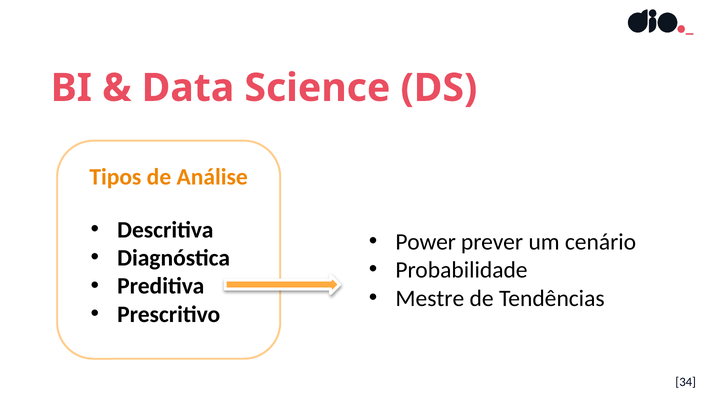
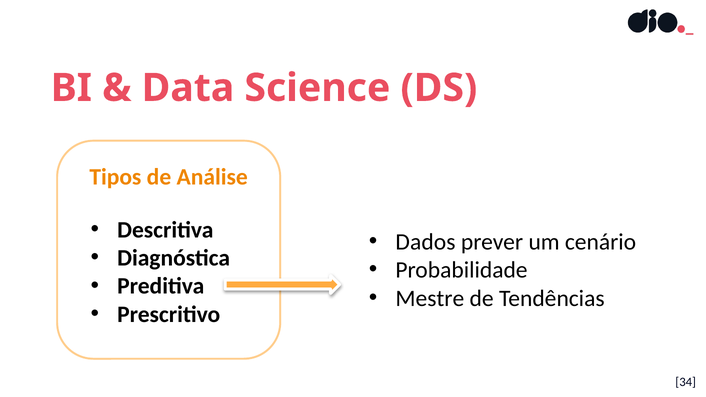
Power: Power -> Dados (425, 242)
